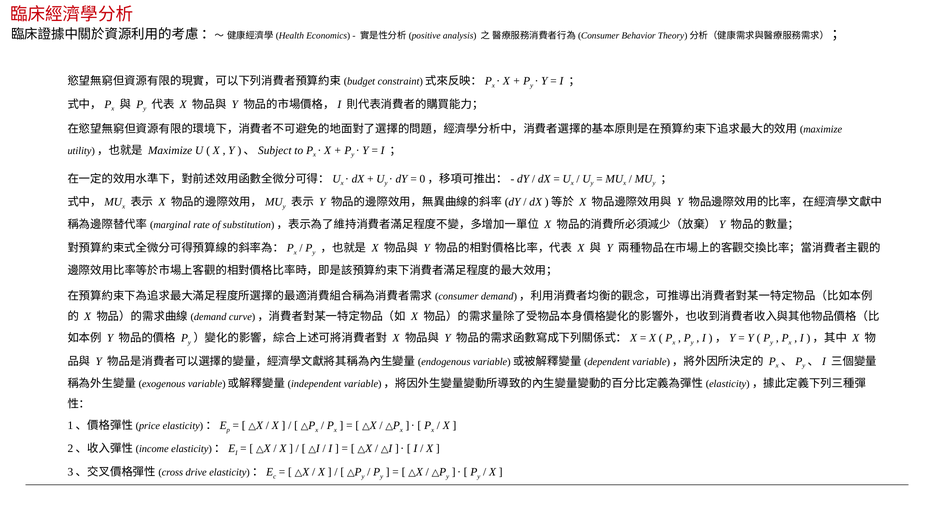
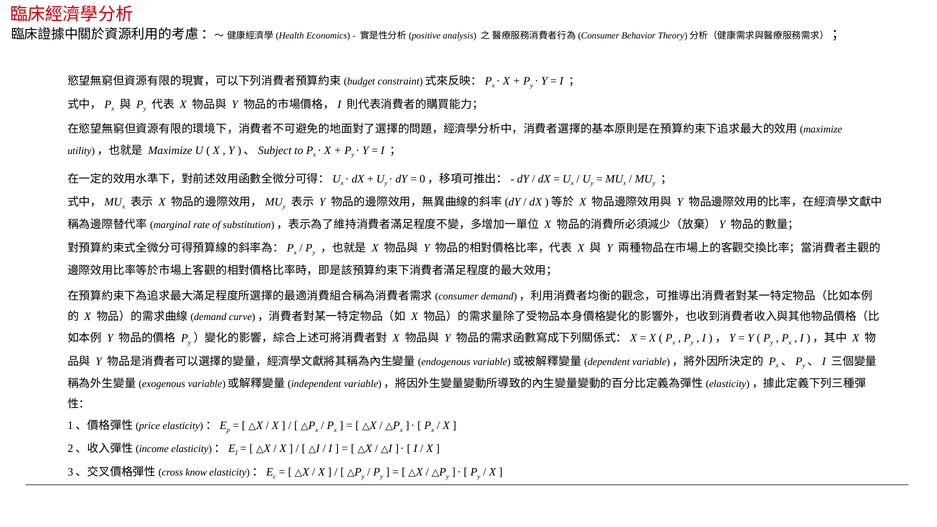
drive: drive -> know (196, 472)
